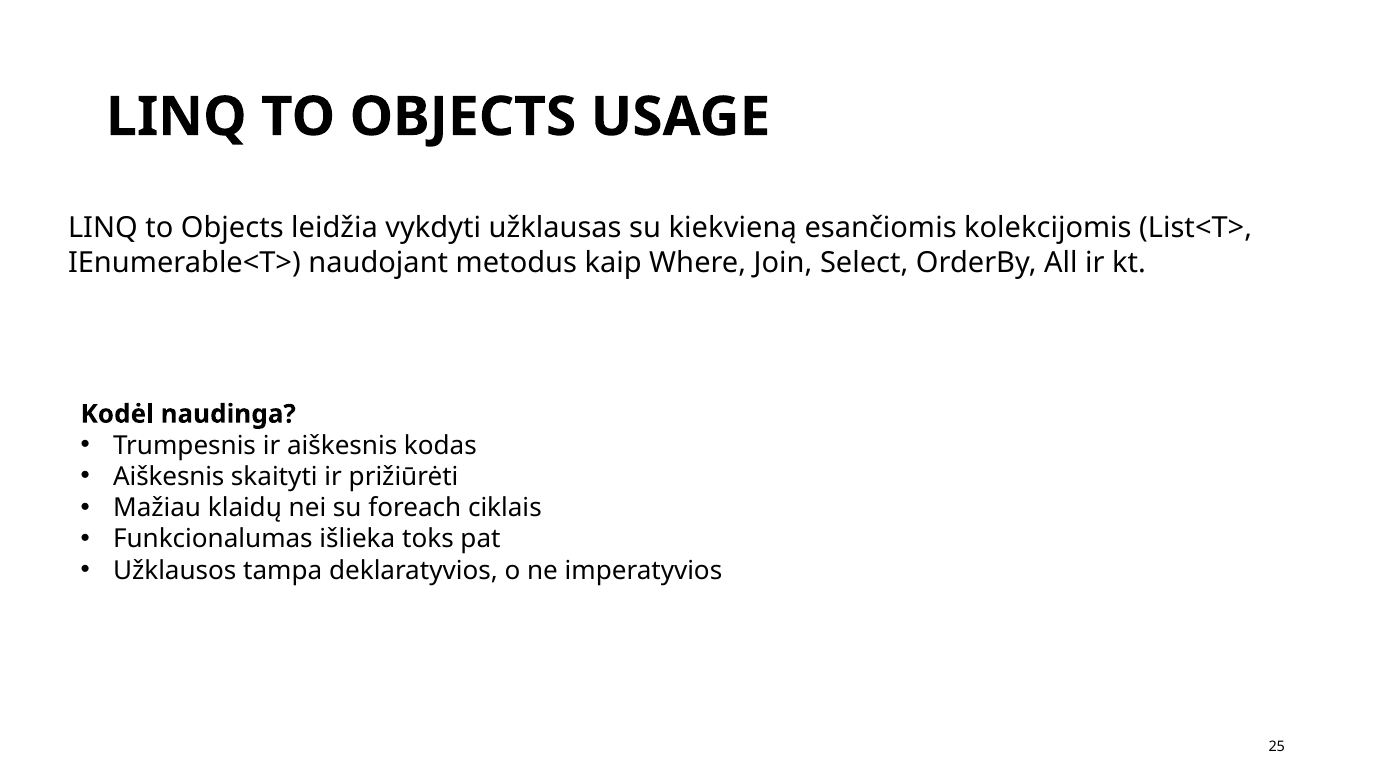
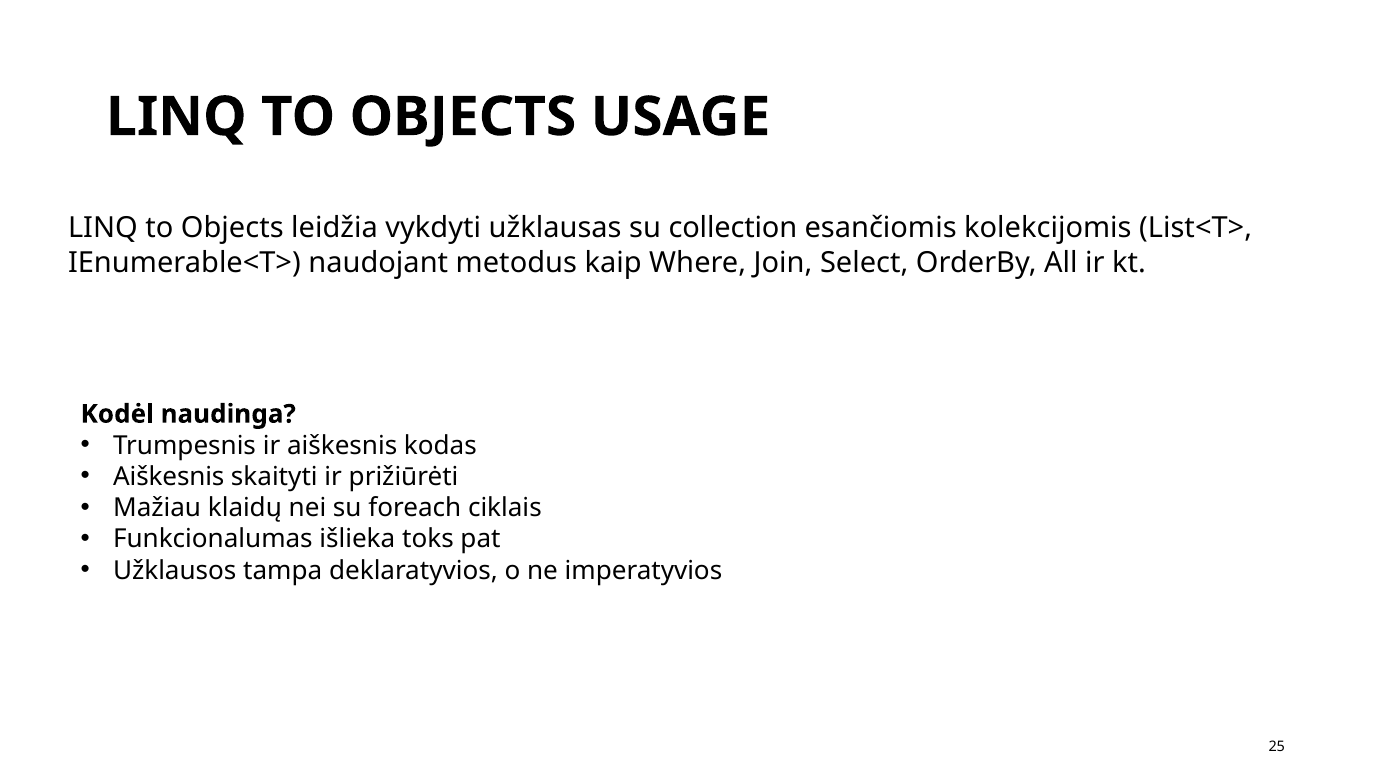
kiekvieną: kiekvieną -> collection (733, 228)
